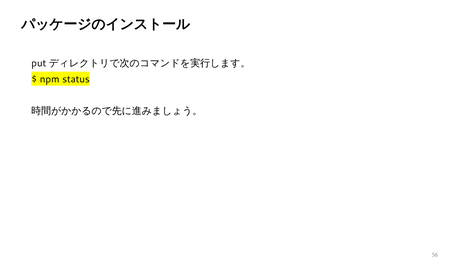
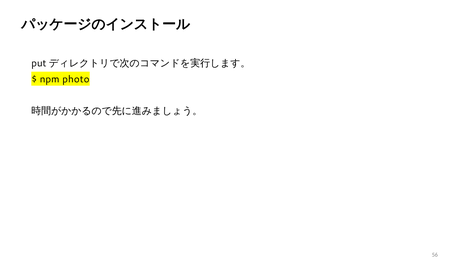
status: status -> photo (76, 79)
